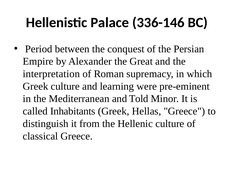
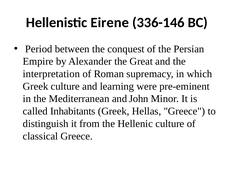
Palace: Palace -> Eirene (110, 23)
Told: Told -> John (139, 99)
